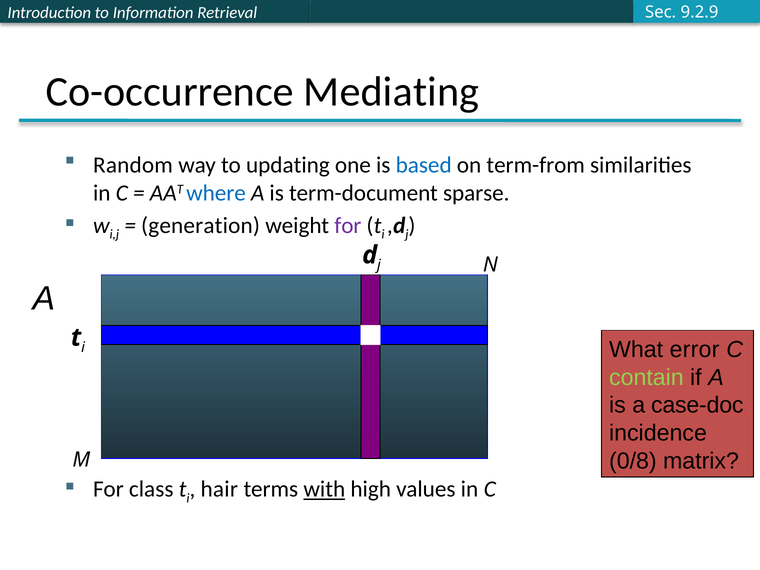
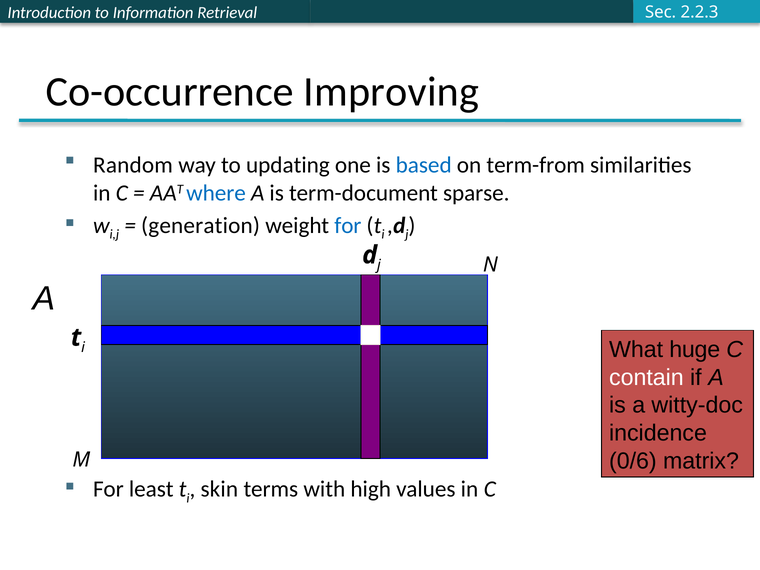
9.2.9: 9.2.9 -> 2.2.3 (700, 12)
Mediating: Mediating -> Improving (391, 92)
for colour: purple -> blue (348, 225)
error: error -> huge (695, 350)
contain colour: light green -> white (646, 377)
case-doc: case-doc -> witty-doc (697, 405)
0/8: 0/8 -> 0/6 (633, 461)
class: class -> least (151, 489)
hair: hair -> skin (219, 489)
with underline: present -> none (324, 489)
